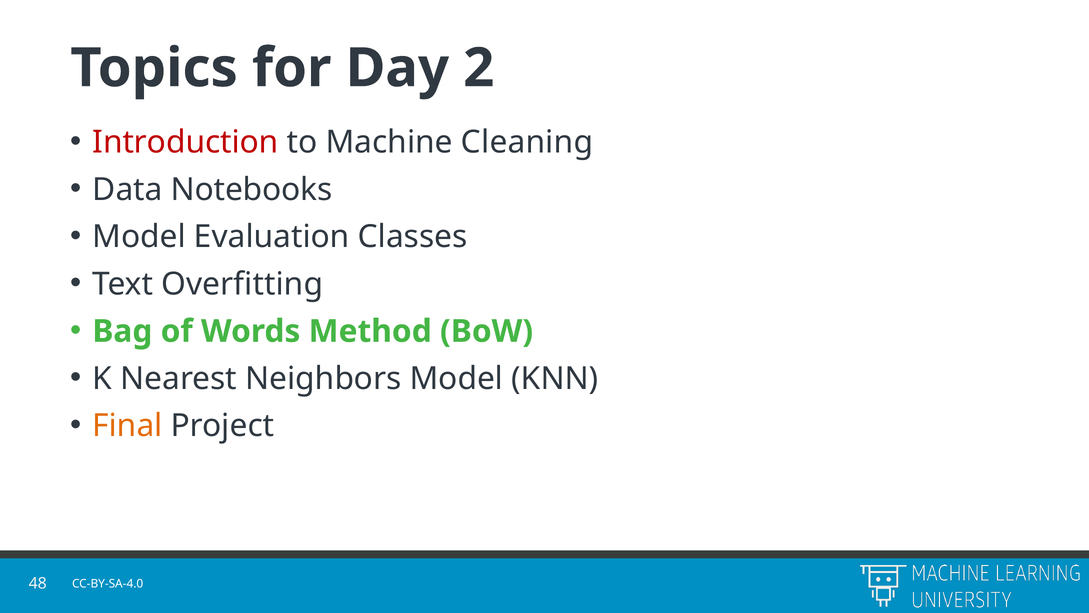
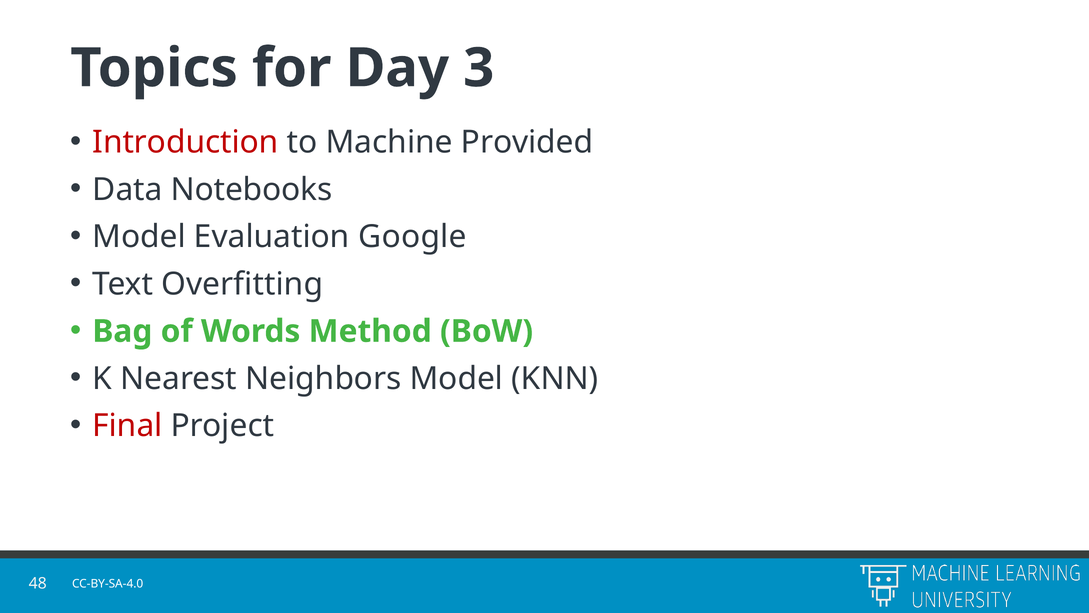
2: 2 -> 3 (479, 68)
Cleaning: Cleaning -> Provided (527, 142)
Classes: Classes -> Google (412, 237)
Final colour: orange -> red (127, 426)
